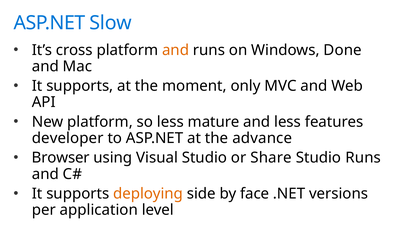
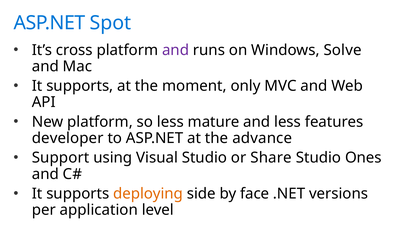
Slow: Slow -> Spot (110, 23)
and colour: orange -> purple (176, 50)
Done: Done -> Solve (343, 50)
Browser: Browser -> Support (61, 157)
Studio Runs: Runs -> Ones (363, 157)
